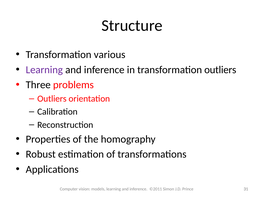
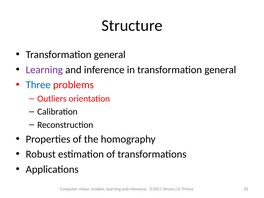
various: various -> general (110, 55)
in transformation outliers: outliers -> general (220, 70)
Three colour: black -> blue (38, 85)
